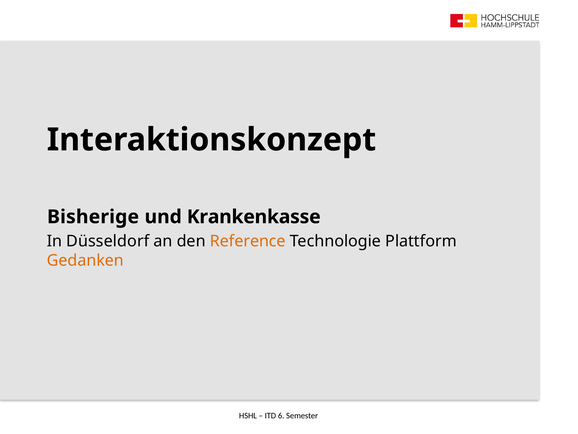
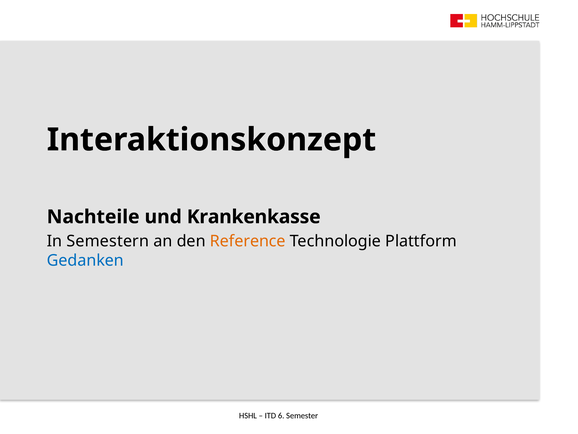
Bisherige: Bisherige -> Nachteile (93, 217)
Düsseldorf: Düsseldorf -> Semestern (108, 241)
Gedanken colour: orange -> blue (85, 260)
